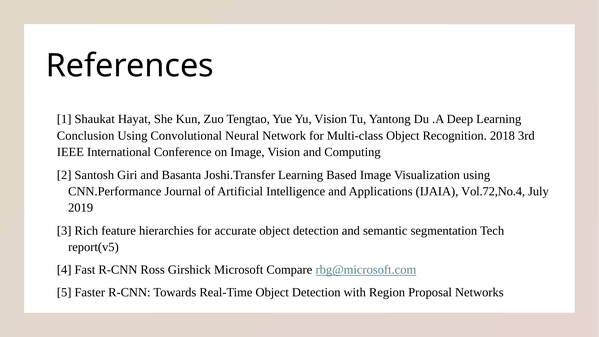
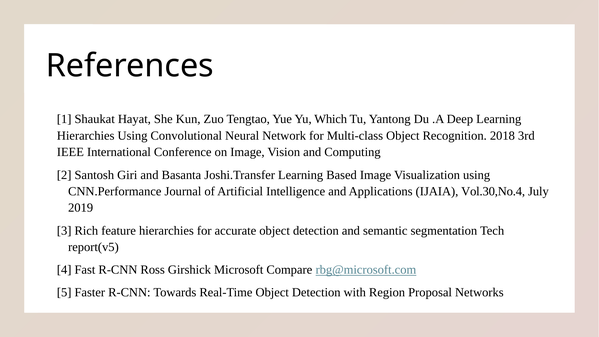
Yu Vision: Vision -> Which (331, 119)
Conclusion: Conclusion -> Hierarchies (86, 136)
Vol.72,No.4: Vol.72,No.4 -> Vol.30,No.4 (493, 191)
